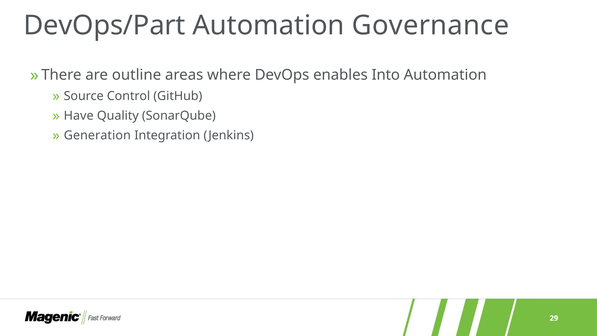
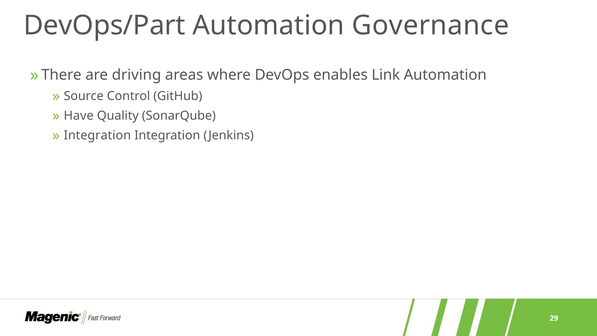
outline: outline -> driving (137, 75)
Into: Into -> Link (386, 75)
Generation: Generation -> Integration (97, 135)
